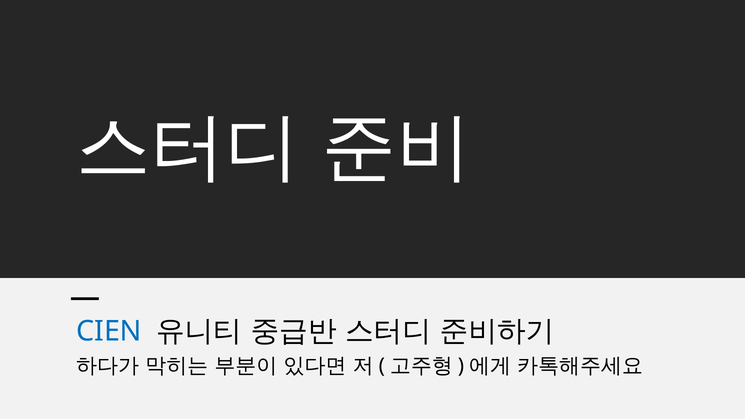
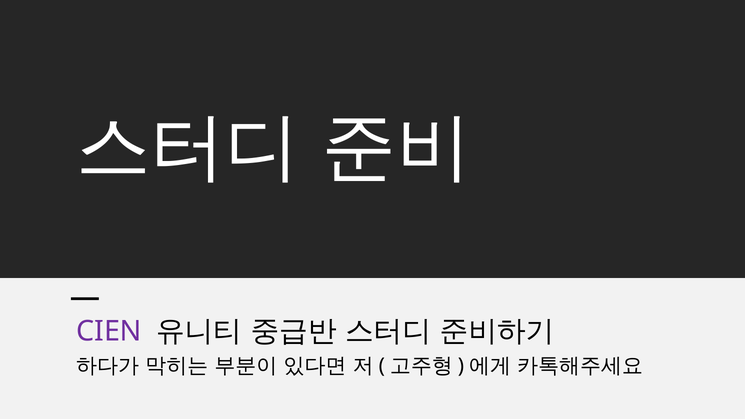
CIEN colour: blue -> purple (109, 331)
